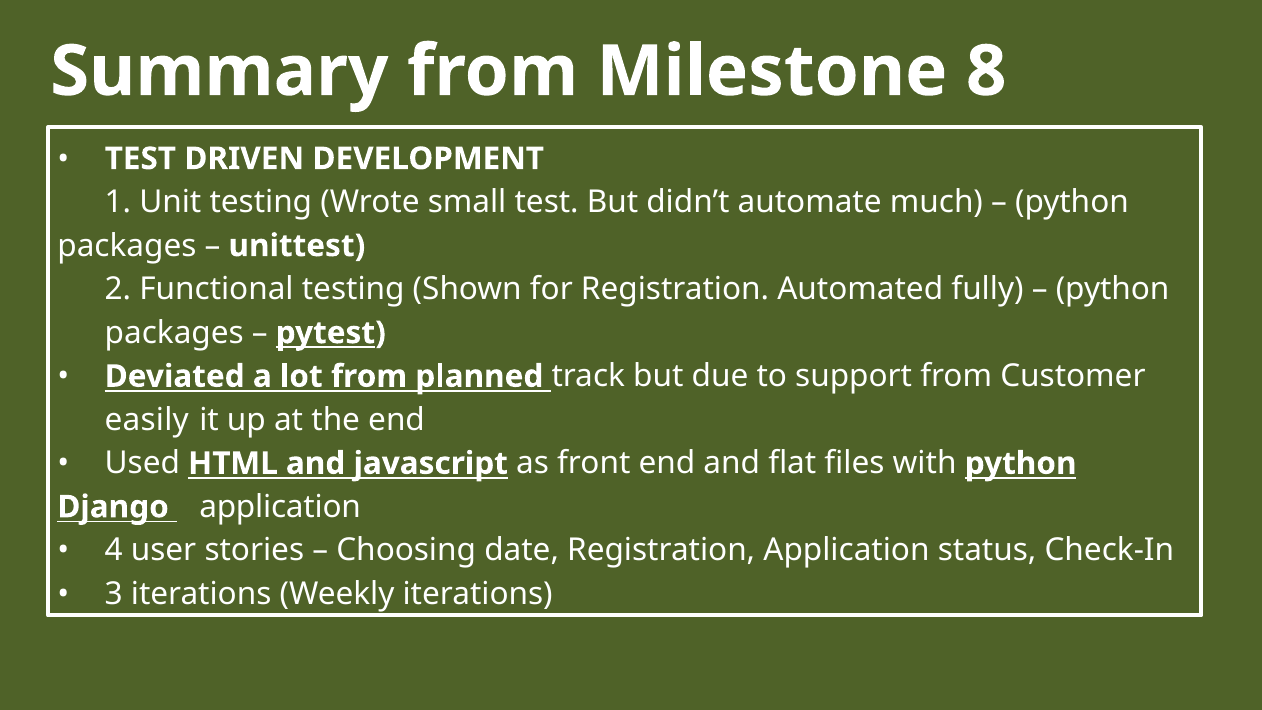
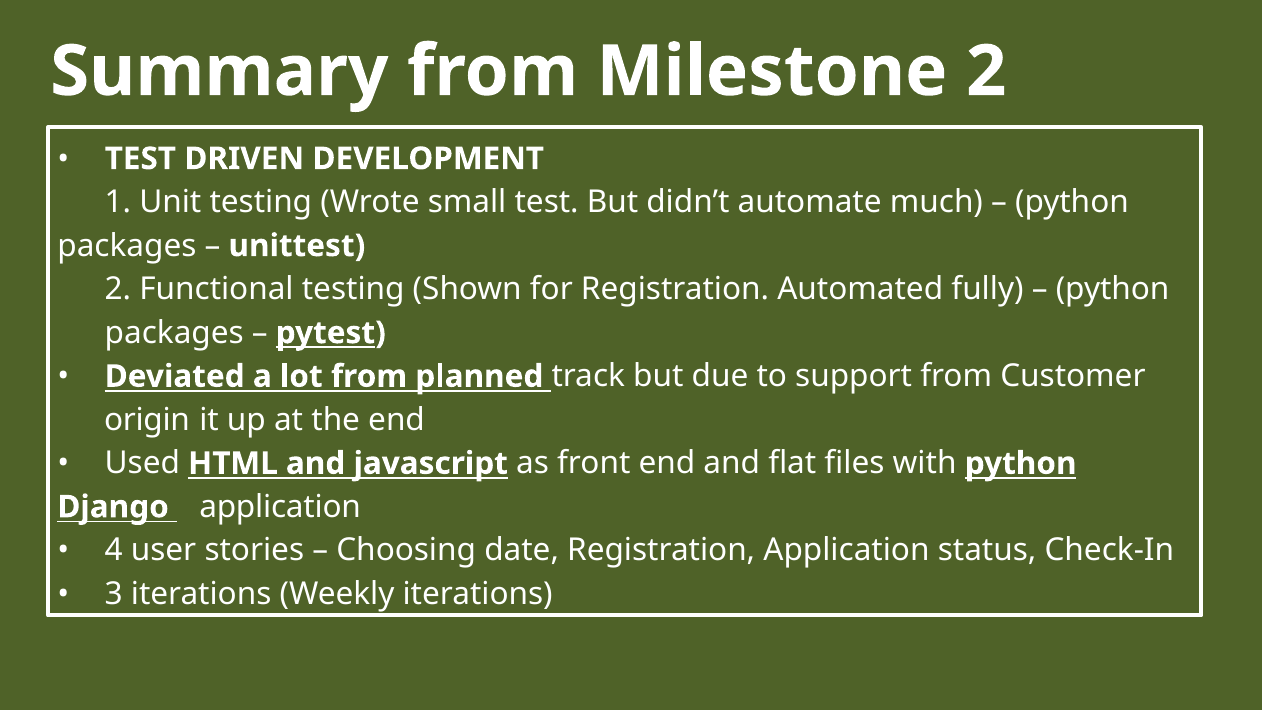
Milestone 8: 8 -> 2 (986, 72)
easily: easily -> origin (147, 420)
